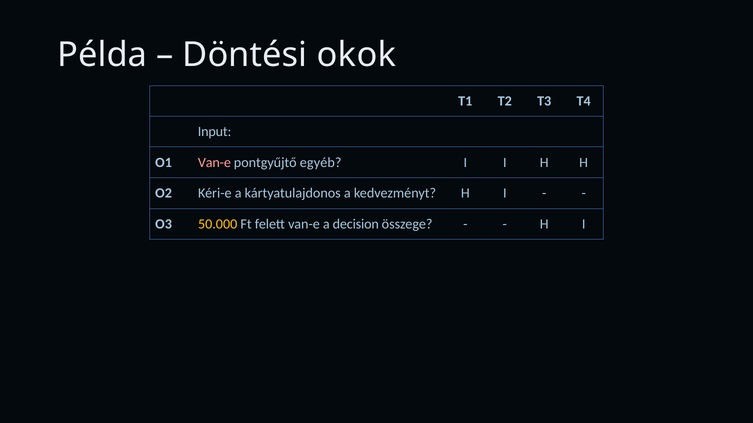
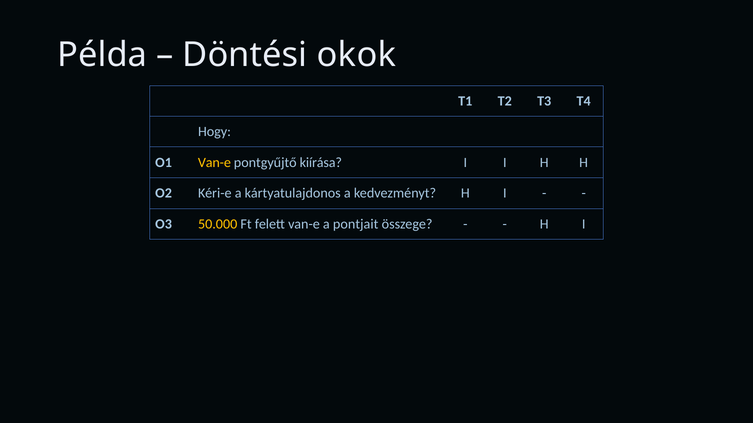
Input: Input -> Hogy (215, 132)
Van-e colour: pink -> yellow (214, 163)
egyéb: egyéb -> kiírása (321, 163)
decision: decision -> pontjait (356, 224)
